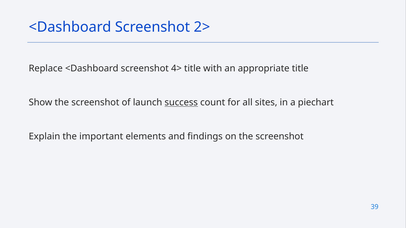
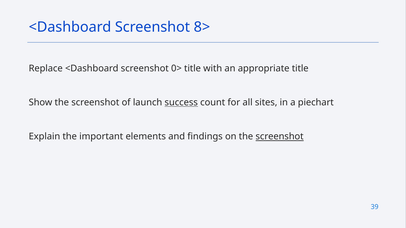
2>: 2> -> 8> (202, 27)
4>: 4> -> 0> (176, 69)
screenshot underline: none -> present (280, 137)
